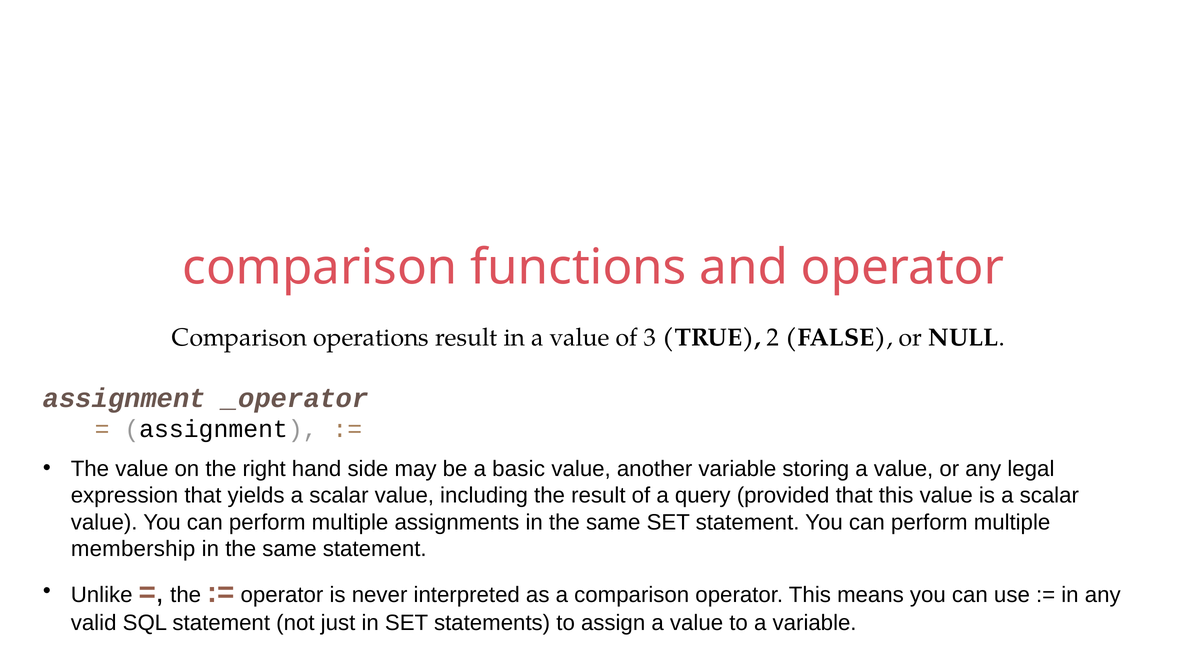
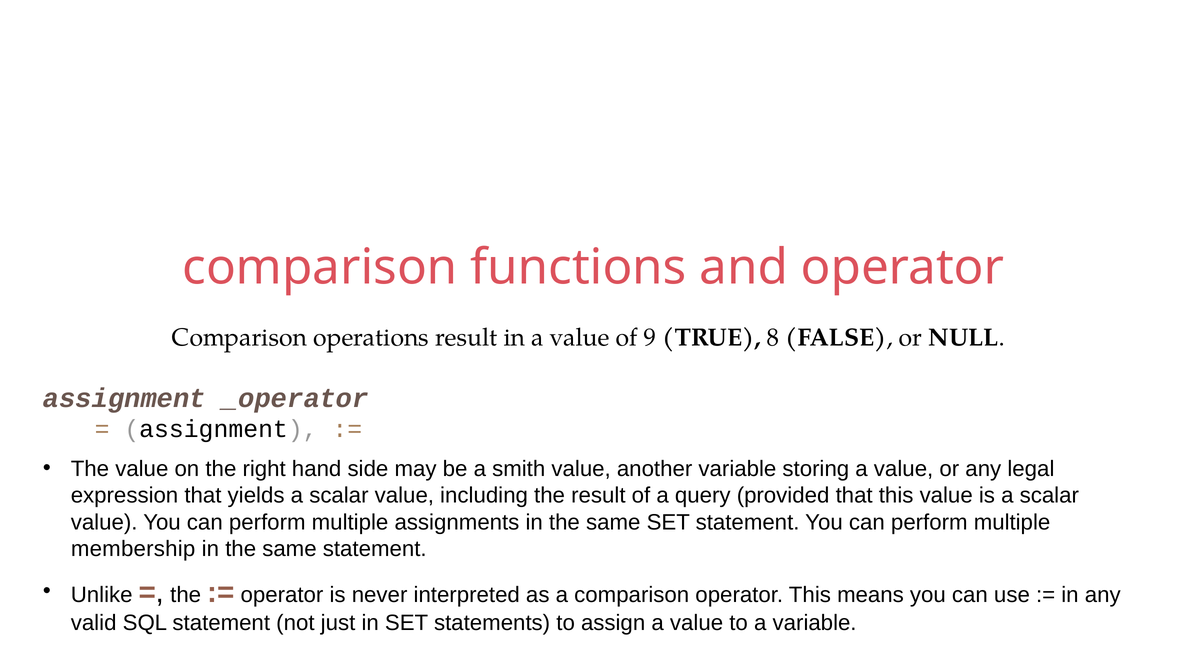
3: 3 -> 9 (650, 338)
2: 2 -> 8 (773, 338)
basic: basic -> smith (519, 469)
